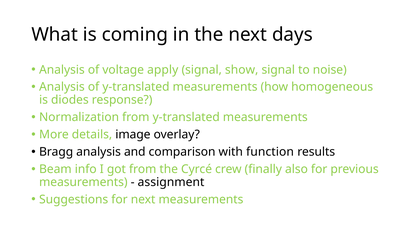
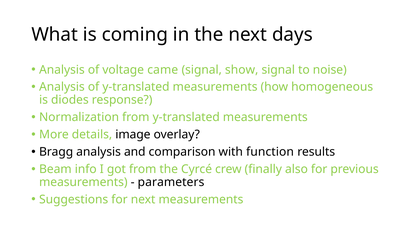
apply: apply -> came (163, 70)
assignment: assignment -> parameters (171, 182)
